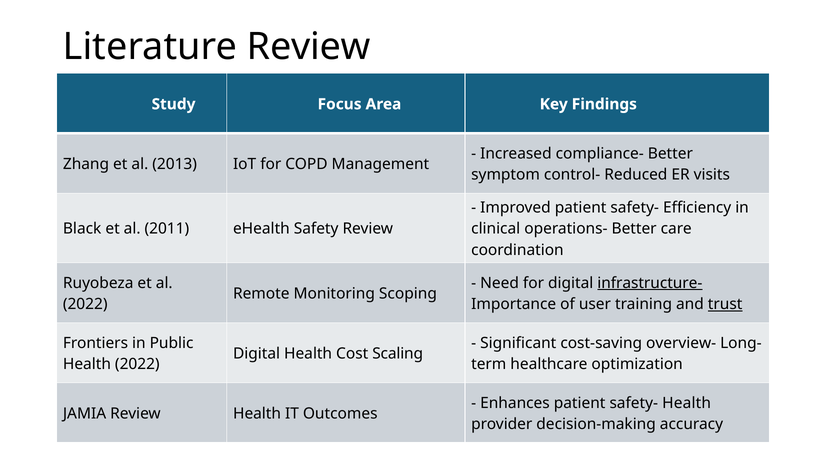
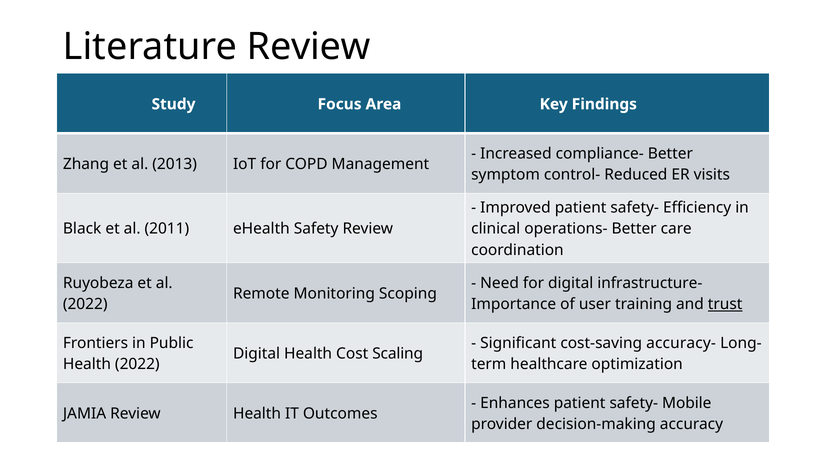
infrastructure- underline: present -> none (650, 283)
overview-: overview- -> accuracy- (681, 343)
safety- Health: Health -> Mobile (687, 403)
